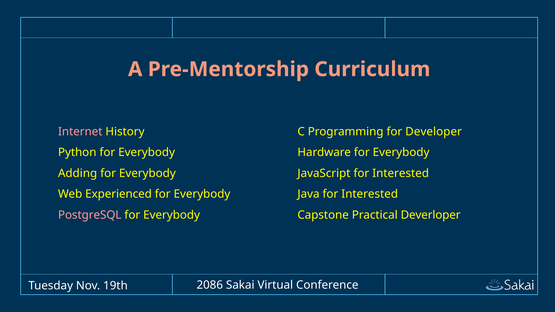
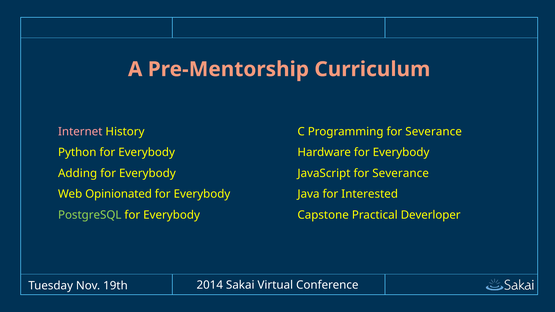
Programming for Developer: Developer -> Severance (434, 132)
JavaScript for Interested: Interested -> Severance (401, 173)
Experienced: Experienced -> Opinionated (119, 194)
PostgreSQL colour: pink -> light green (90, 215)
2086: 2086 -> 2014 (210, 285)
